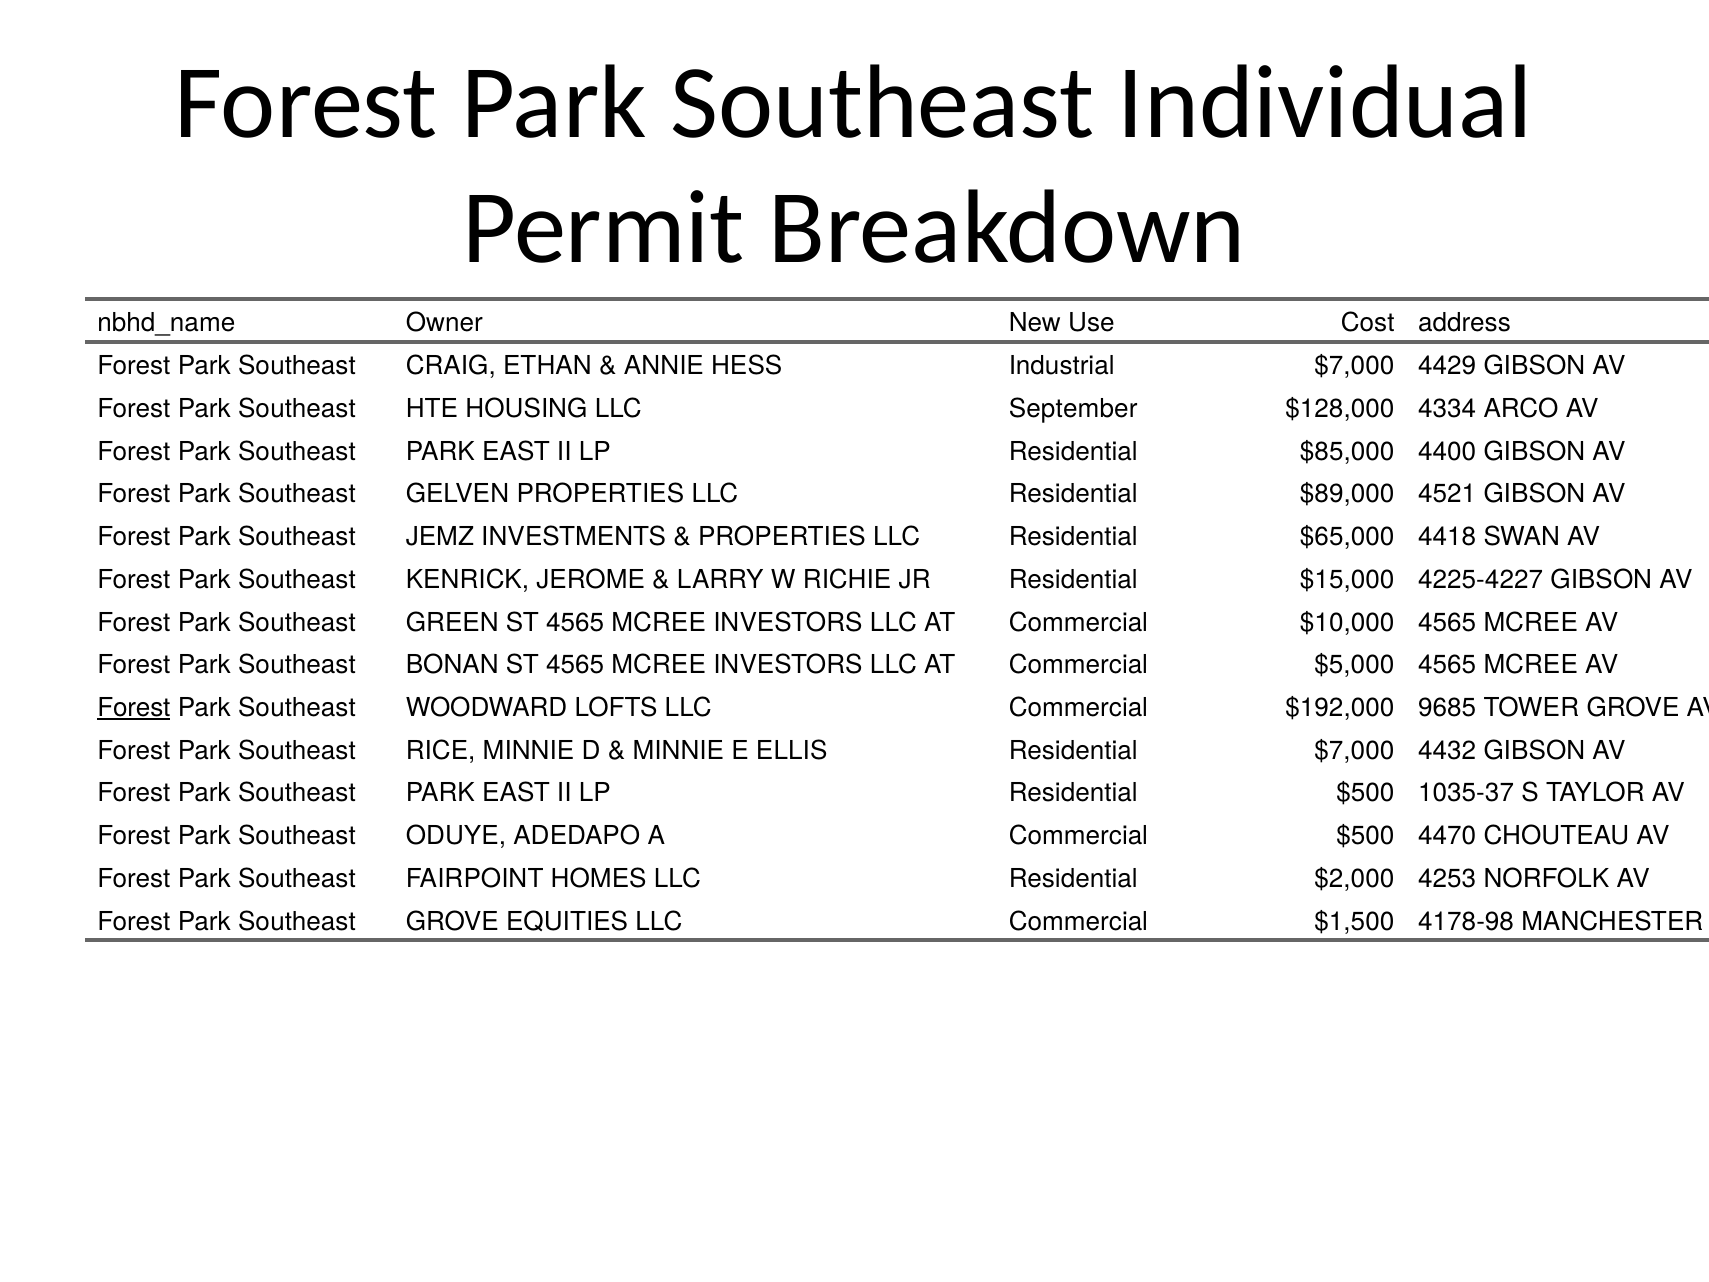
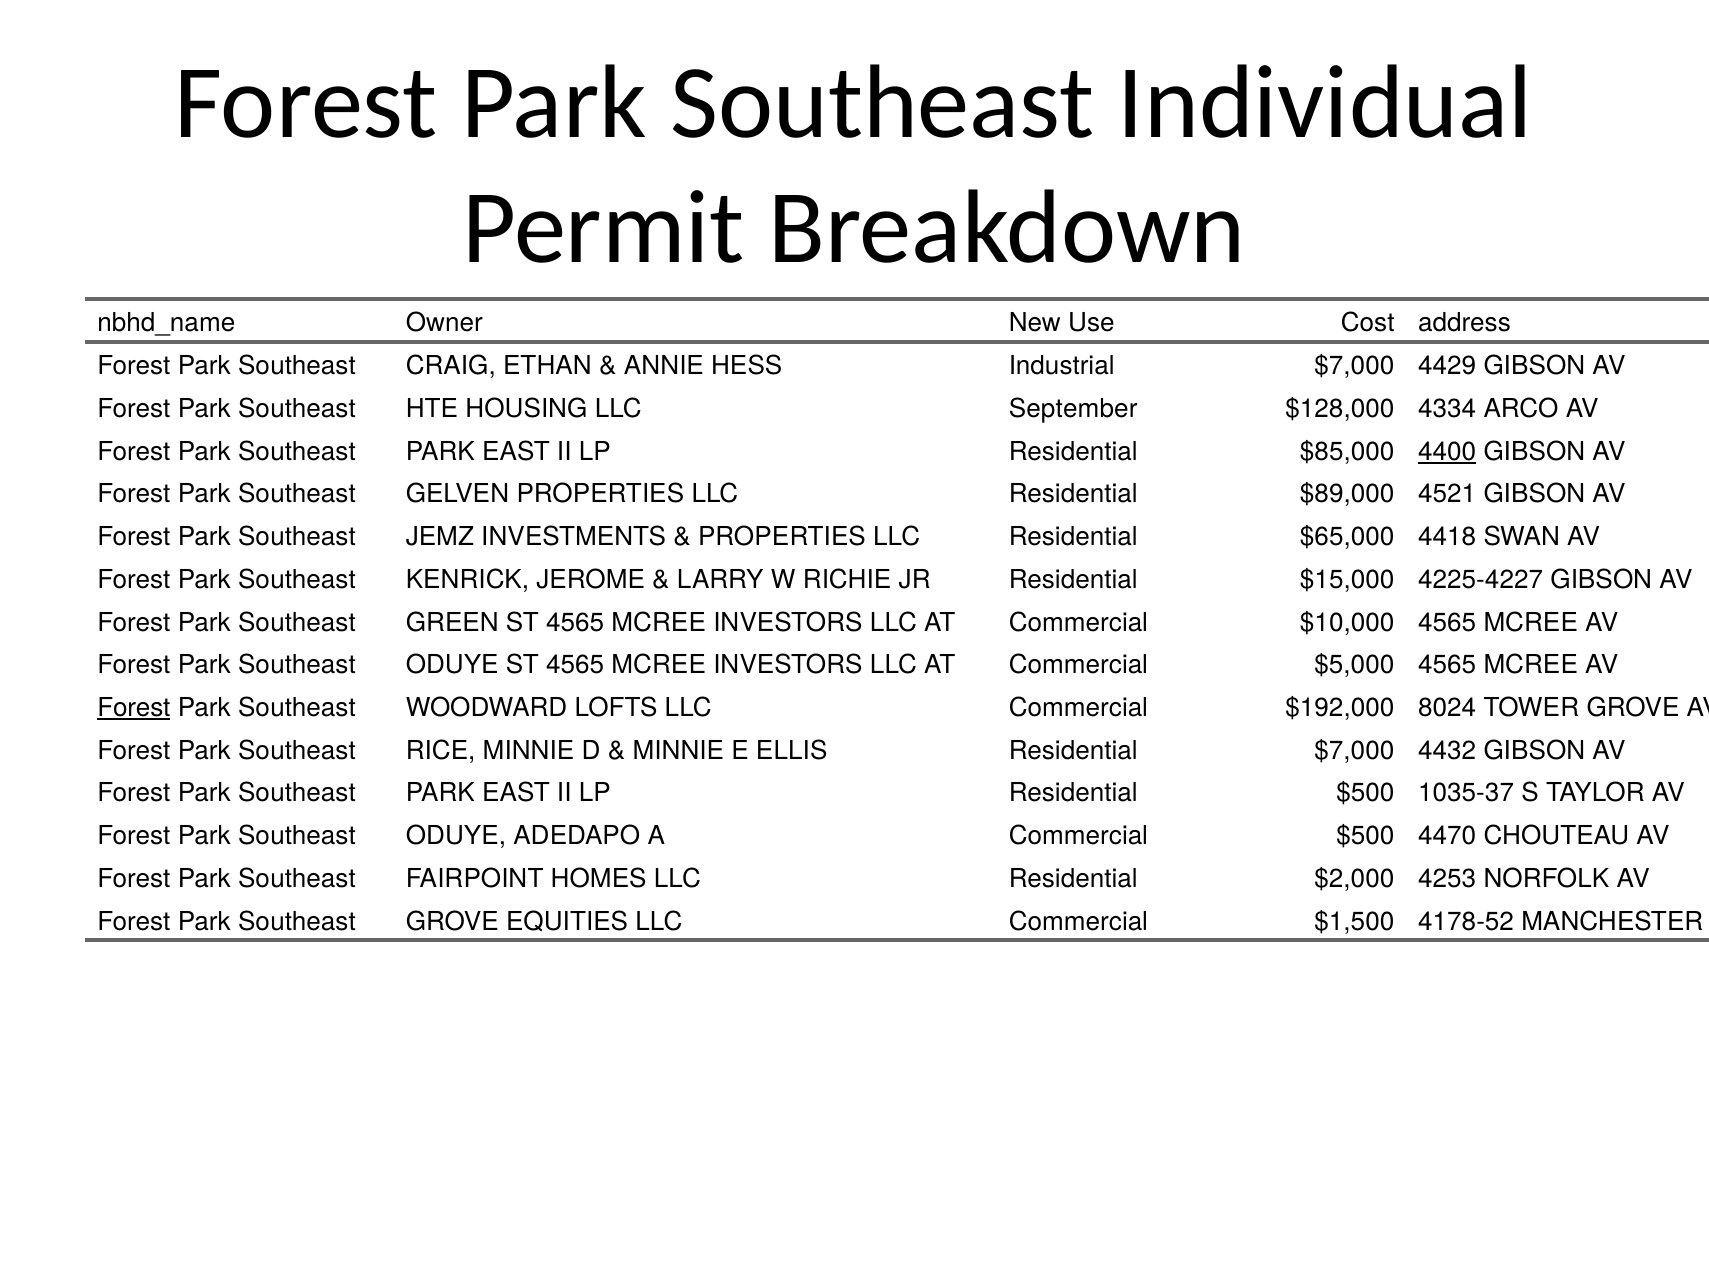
4400 underline: none -> present (1447, 451)
BONAN: BONAN -> ODUYE (452, 665)
9685: 9685 -> 8024 (1447, 708)
4178-98: 4178-98 -> 4178-52 (1466, 921)
